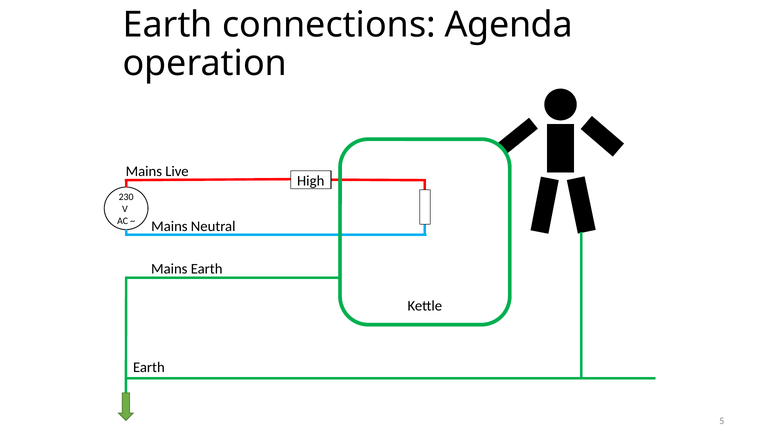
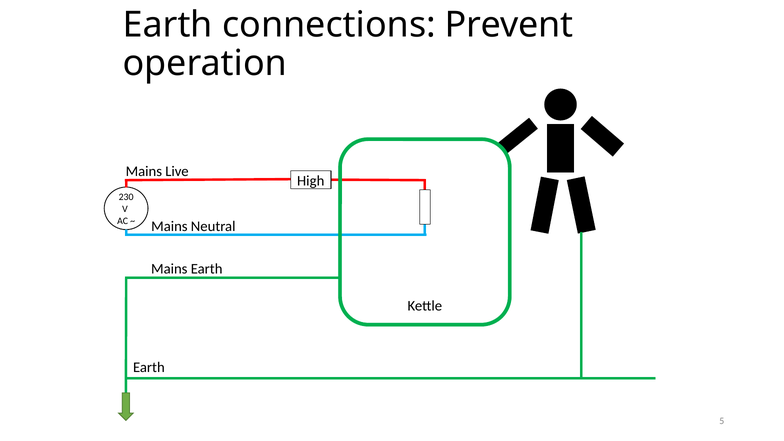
Agenda: Agenda -> Prevent (509, 25)
